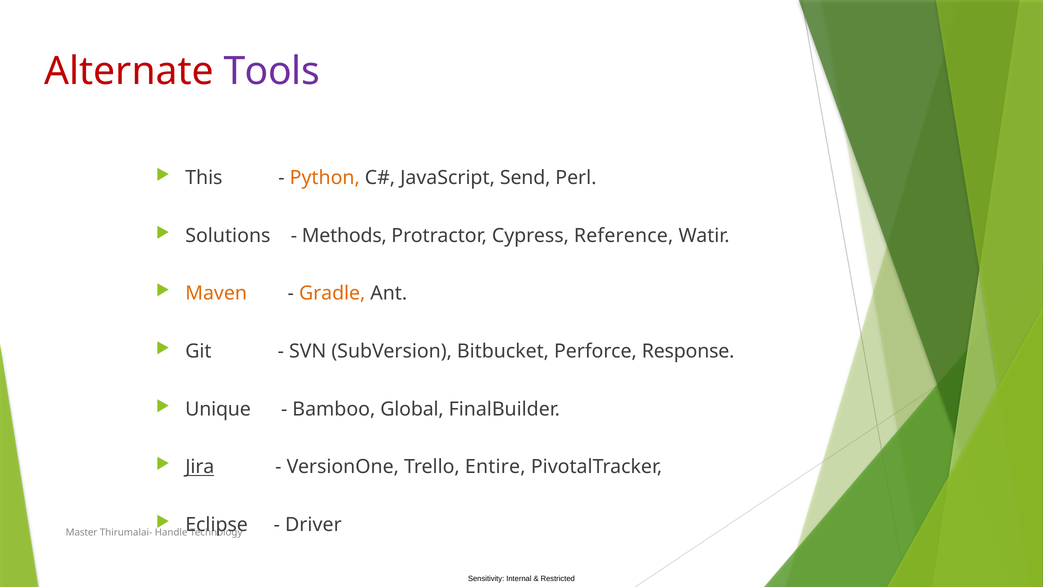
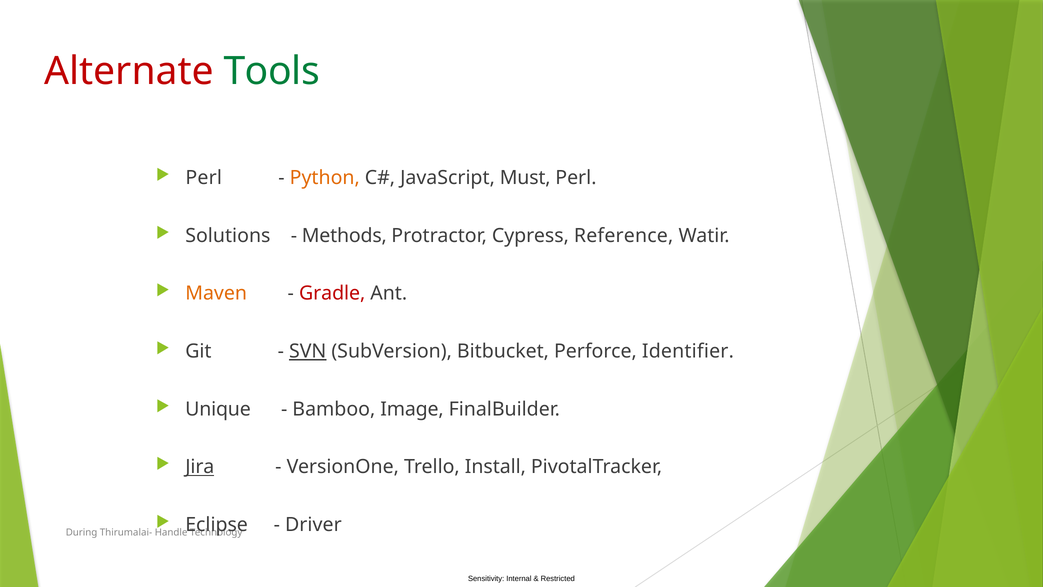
Tools colour: purple -> green (272, 72)
This: This -> Perl (204, 178)
Send: Send -> Must (525, 178)
Gradle colour: orange -> red (332, 293)
SVN underline: none -> present (308, 351)
Response: Response -> Identifier (688, 351)
Global: Global -> Image (412, 409)
Entire: Entire -> Install (495, 467)
Master: Master -> During (82, 532)
